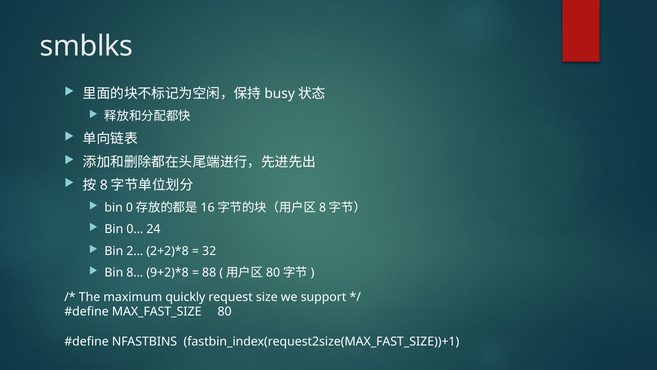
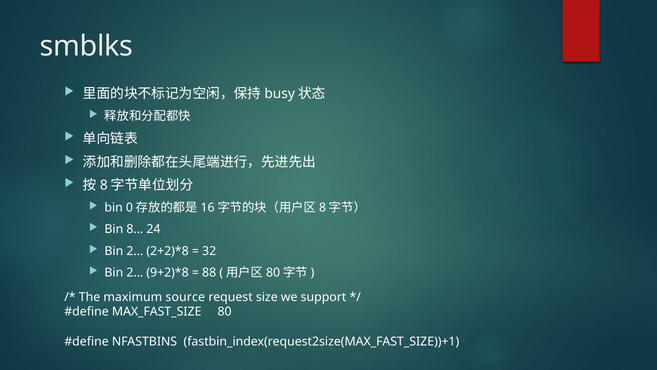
0…: 0… -> 8… (135, 229)
8…: 8… -> 2… (135, 272)
quickly: quickly -> source (185, 297)
